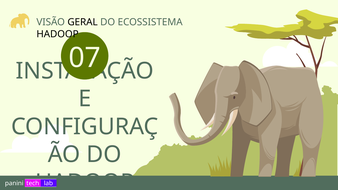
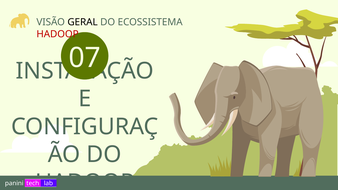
HADOOP colour: black -> red (58, 34)
